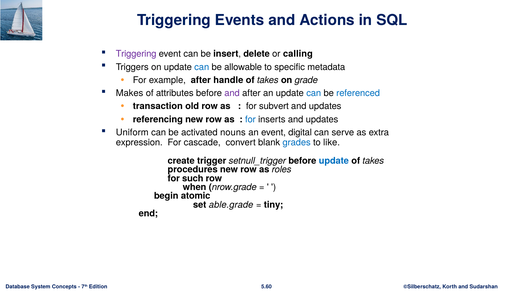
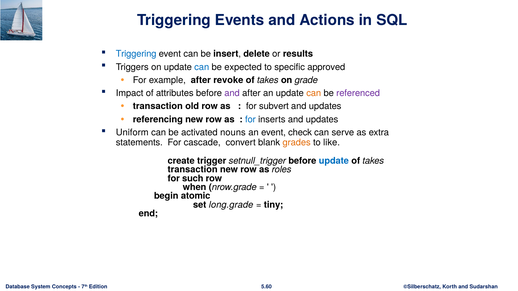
Triggering colour: purple -> blue (136, 54)
calling: calling -> results (298, 54)
allowable: allowable -> expected (243, 67)
metadata: metadata -> approved (326, 67)
handle: handle -> revoke (228, 80)
Makes: Makes -> Impact (130, 93)
can colour: blue -> orange (314, 93)
referenced colour: blue -> purple (358, 93)
digital: digital -> check (300, 133)
expression: expression -> statements (139, 143)
grades colour: blue -> orange (297, 143)
procedures: procedures -> transaction (193, 170)
able.grade: able.grade -> long.grade (231, 205)
